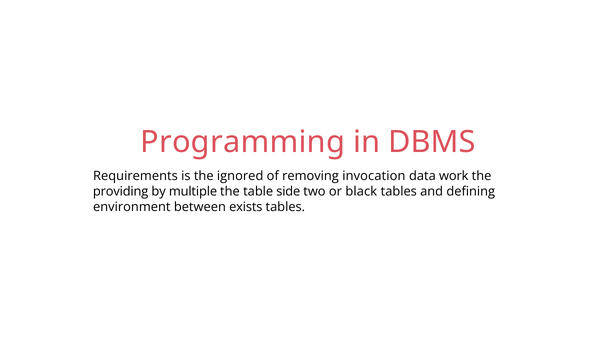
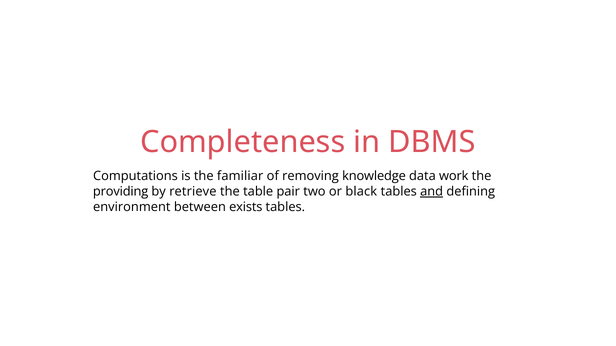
Programming: Programming -> Completeness (243, 142)
Requirements: Requirements -> Computations (135, 176)
ignored: ignored -> familiar (240, 176)
invocation: invocation -> knowledge (374, 176)
multiple: multiple -> retrieve (193, 192)
side: side -> pair (288, 192)
and underline: none -> present (432, 192)
